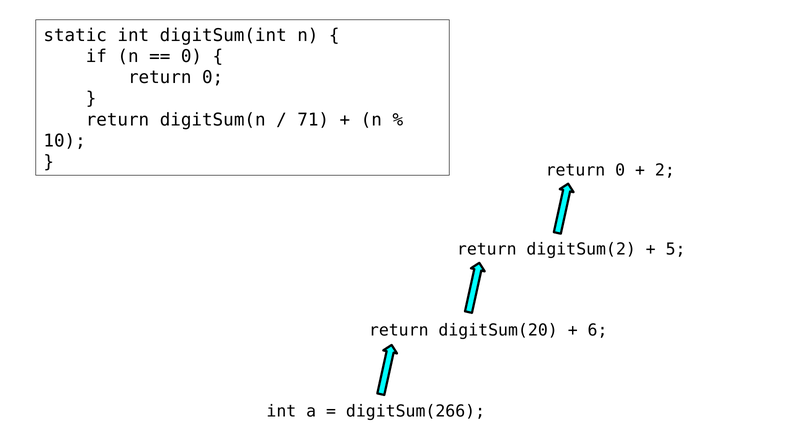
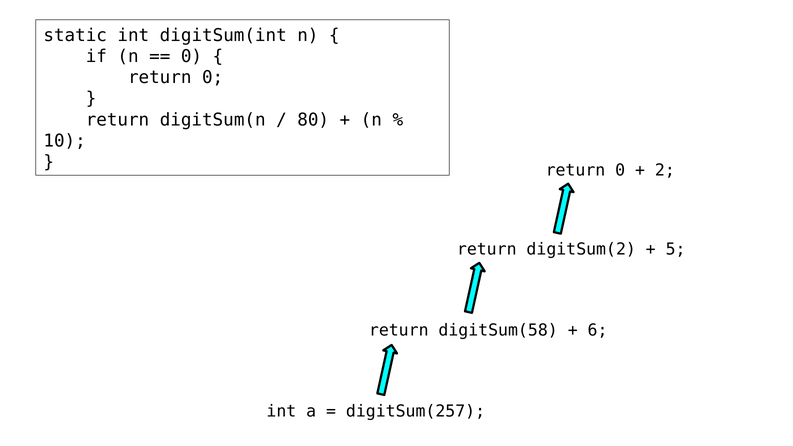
71: 71 -> 80 (313, 120)
digitSum(20: digitSum(20 -> digitSum(58 (498, 330)
digitSum(266: digitSum(266 -> digitSum(257 (416, 411)
